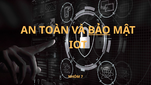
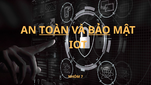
TOÀN underline: none -> present (54, 30)
